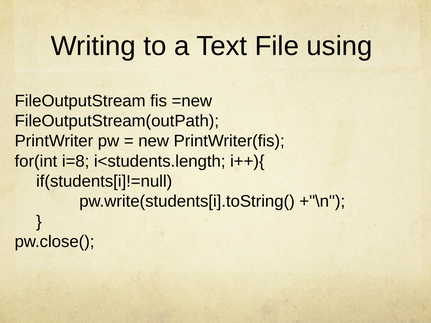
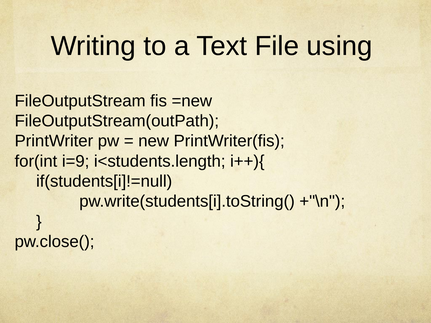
i=8: i=8 -> i=9 (76, 161)
